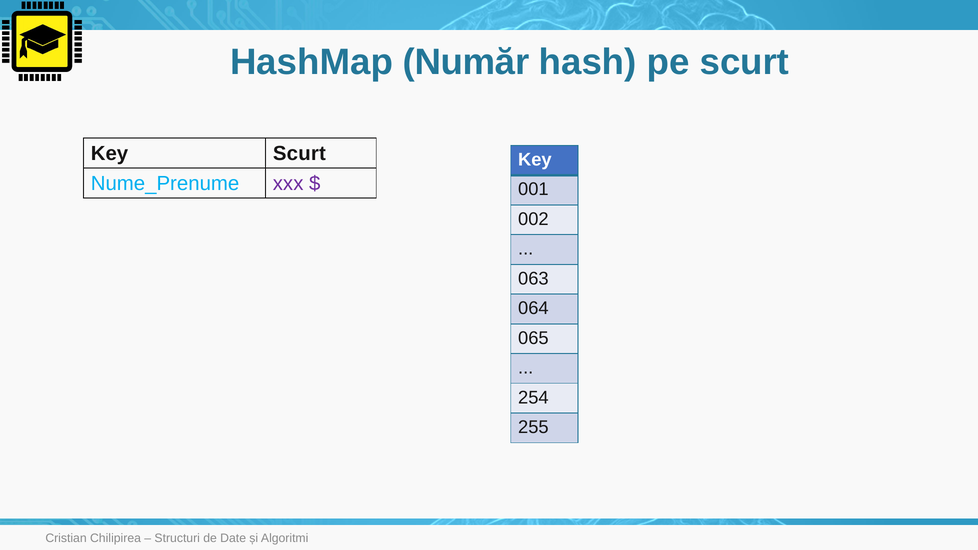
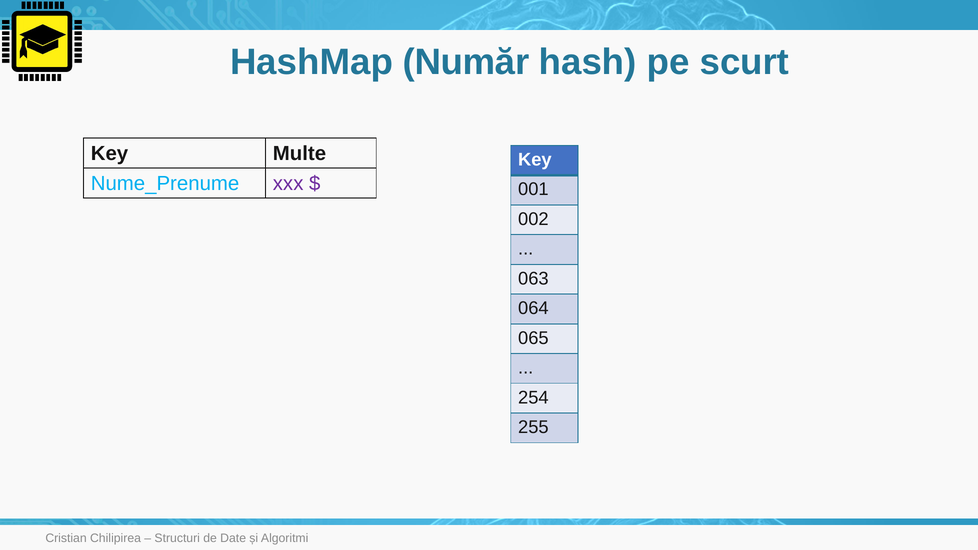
Key Scurt: Scurt -> Multe (299, 153)
